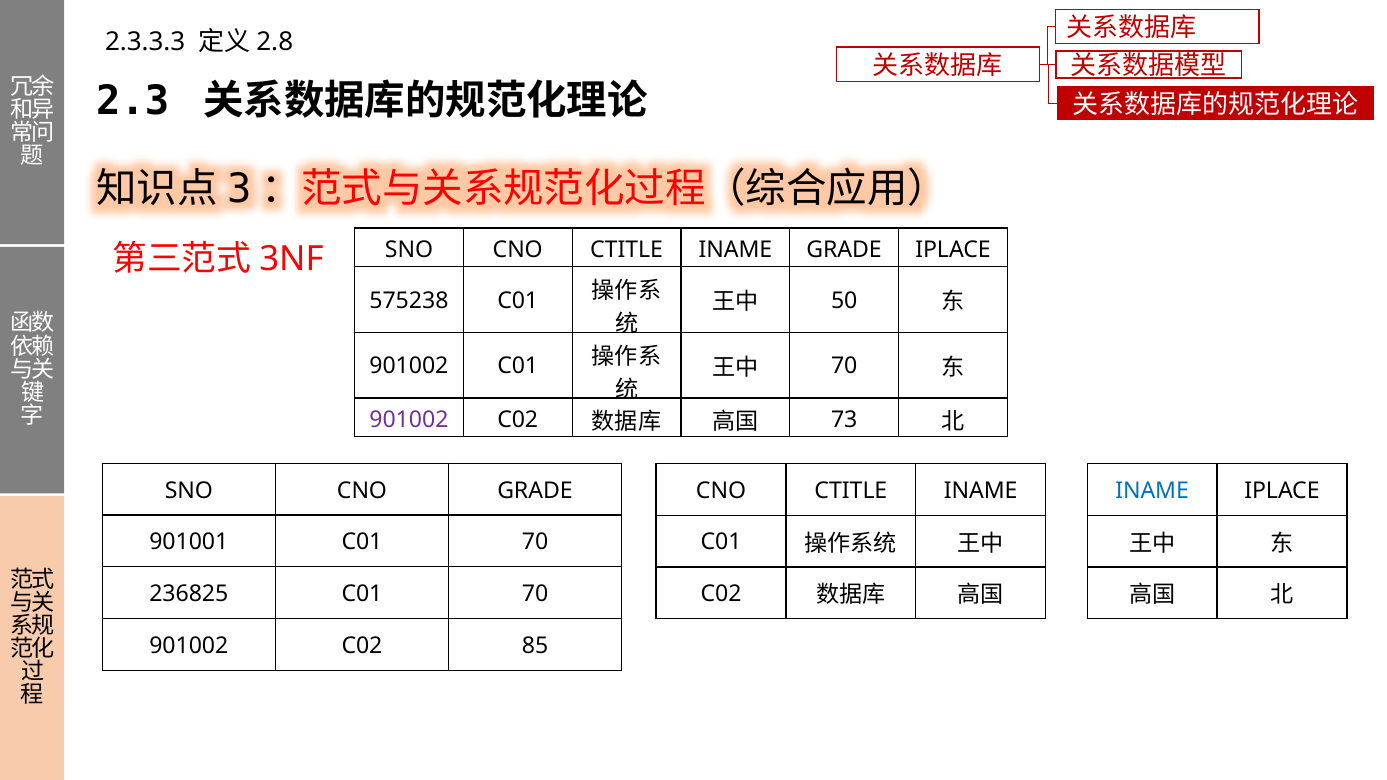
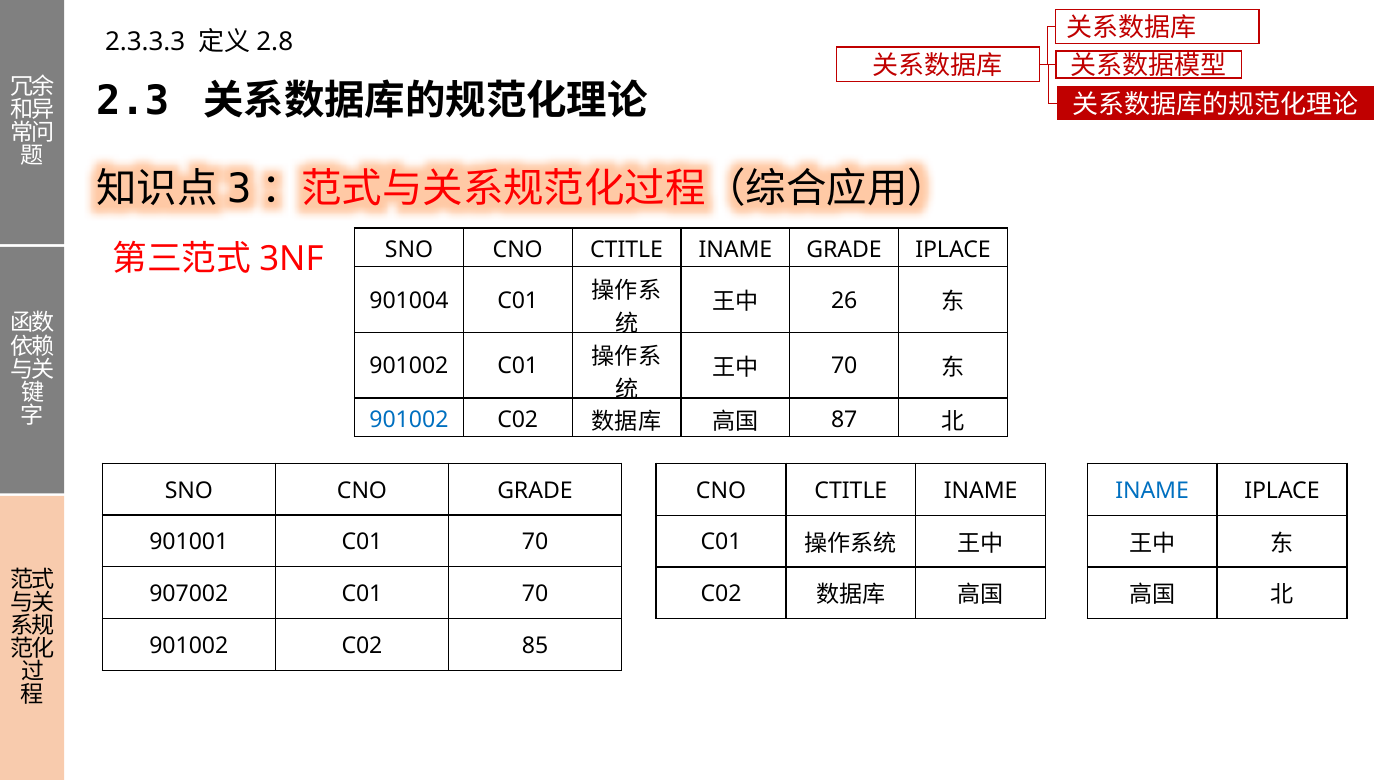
50: 50 -> 26 (844, 301)
575238: 575238 -> 901004 (409, 301)
901002 colour: purple -> blue (409, 420)
73: 73 -> 87 (844, 420)
236825: 236825 -> 907002 (189, 594)
